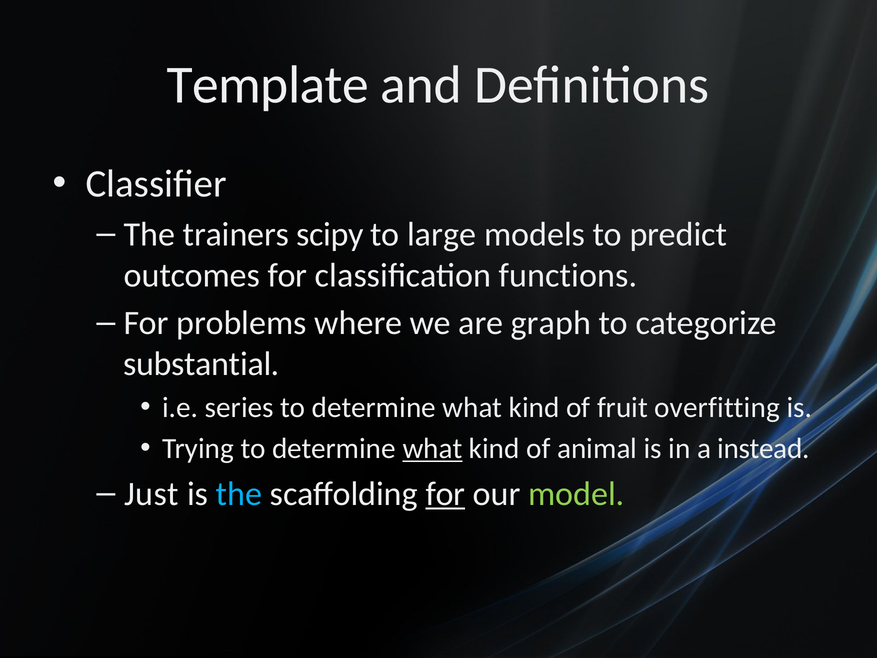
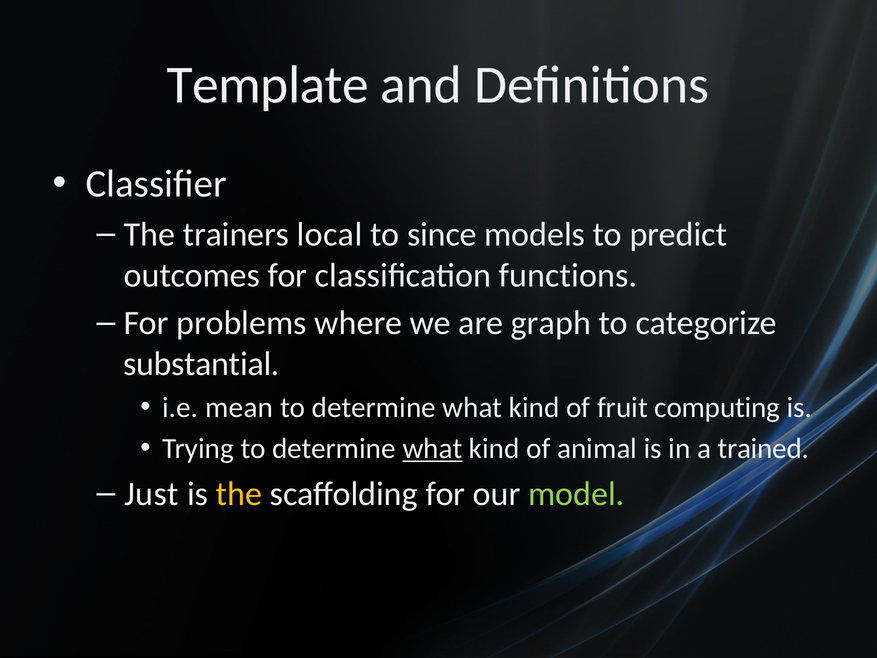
scipy: scipy -> local (330, 234)
large: large -> since (442, 234)
series: series -> mean (239, 408)
overfitting: overfitting -> computing (717, 408)
instead: instead -> trained (763, 448)
the colour: light blue -> yellow (239, 494)
for underline: present -> none (445, 494)
